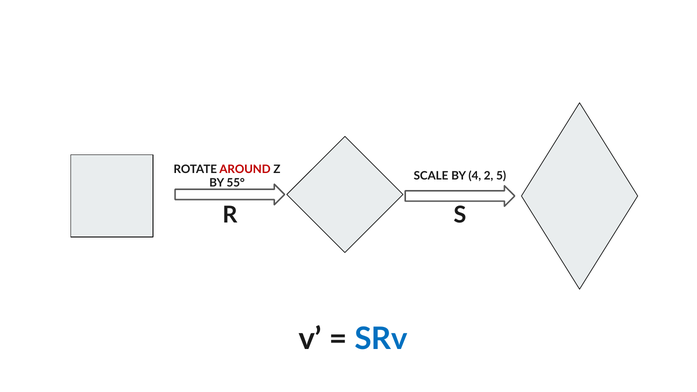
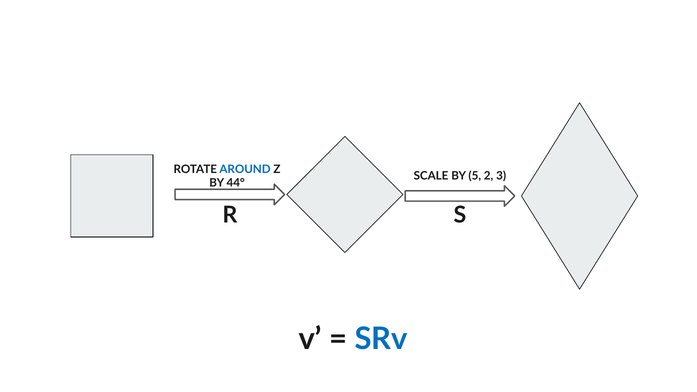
AROUND colour: red -> blue (245, 169)
4: 4 -> 5 (475, 176)
5: 5 -> 3 (501, 176)
55°: 55° -> 44° (236, 183)
